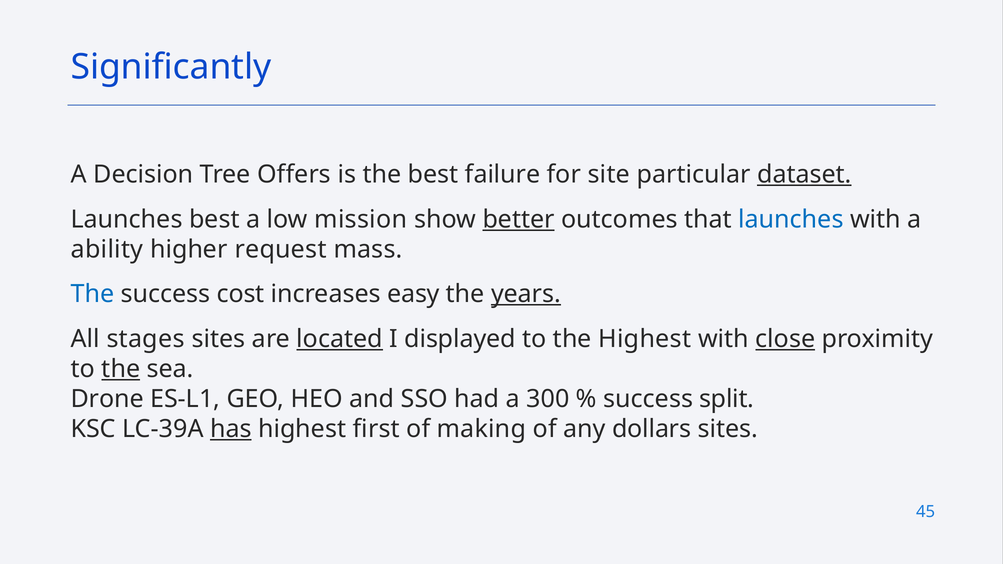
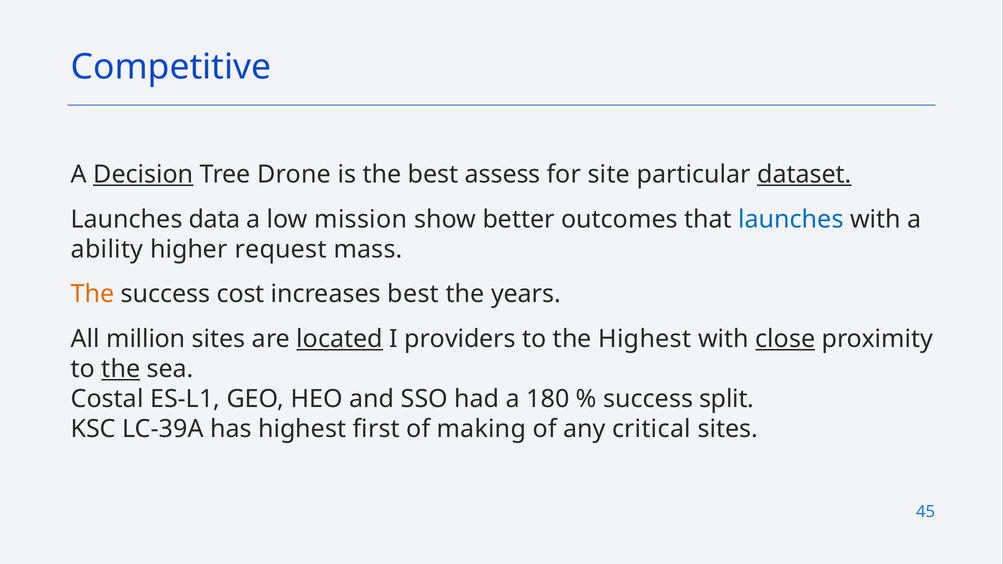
Significantly: Significantly -> Competitive (171, 67)
Decision underline: none -> present (143, 175)
Offers: Offers -> Drone (294, 175)
failure: failure -> assess (503, 175)
Launches best: best -> data (215, 219)
better underline: present -> none (519, 219)
The colour: blue -> orange (93, 294)
increases easy: easy -> best (413, 294)
years underline: present -> none (526, 294)
stages: stages -> million (146, 339)
displayed: displayed -> providers (460, 339)
Drone: Drone -> Costal (107, 399)
300: 300 -> 180 (548, 399)
has underline: present -> none (231, 429)
dollars: dollars -> critical (651, 429)
